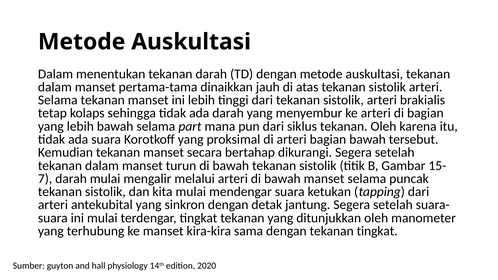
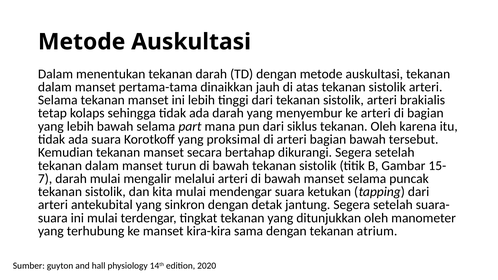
tekanan tingkat: tingkat -> atrium (377, 231)
